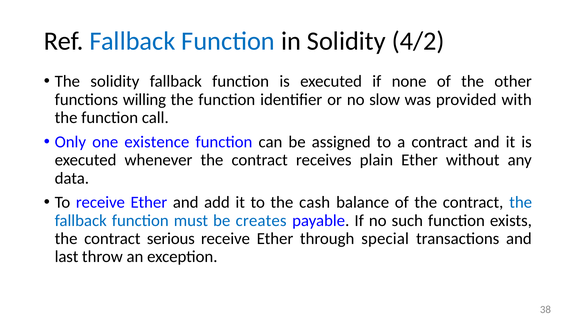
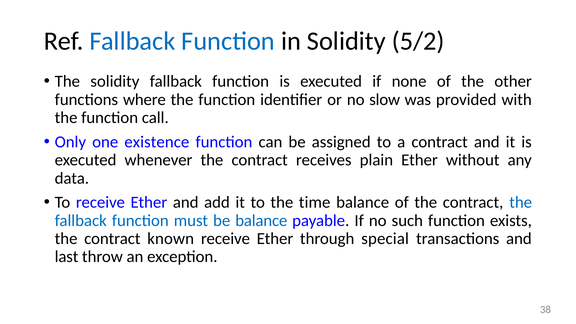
4/2: 4/2 -> 5/2 (418, 41)
willing: willing -> where (144, 100)
cash: cash -> time (315, 202)
be creates: creates -> balance (261, 220)
serious: serious -> known (171, 239)
